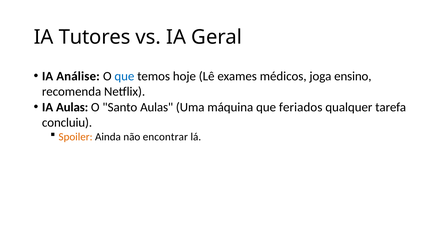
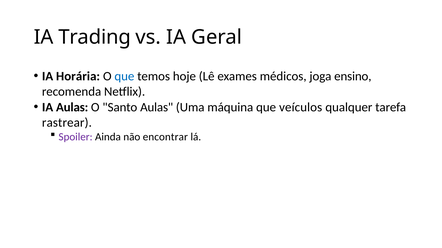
Tutores: Tutores -> Trading (95, 37)
Análise: Análise -> Horária (78, 76)
feriados: feriados -> veículos (301, 107)
concluiu: concluiu -> rastrear (67, 123)
Spoiler colour: orange -> purple (76, 137)
